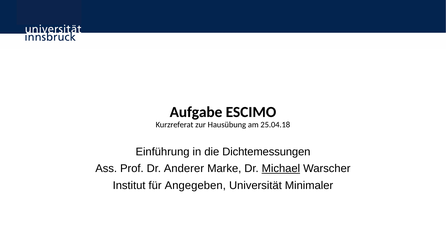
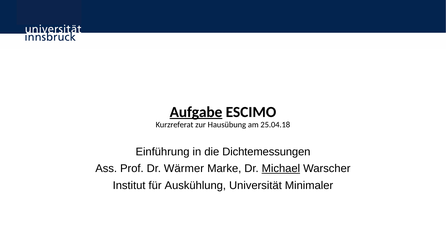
Aufgabe underline: none -> present (196, 112)
Anderer: Anderer -> Wärmer (184, 169)
Angegeben: Angegeben -> Auskühlung (195, 185)
